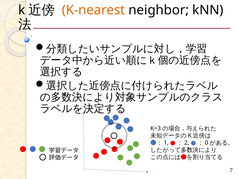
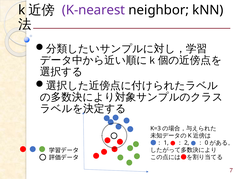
K-nearest colour: orange -> purple (94, 10)
